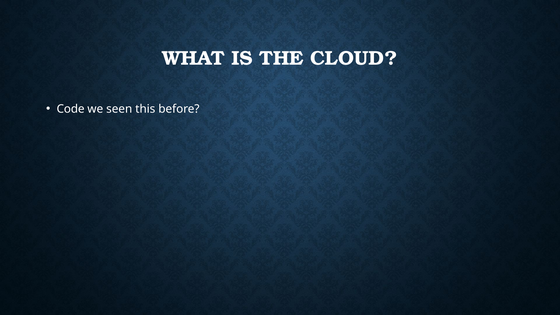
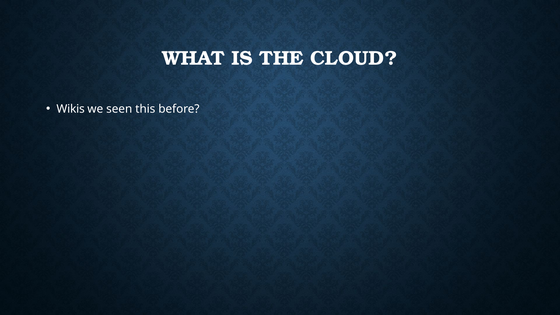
Code: Code -> Wikis (71, 109)
